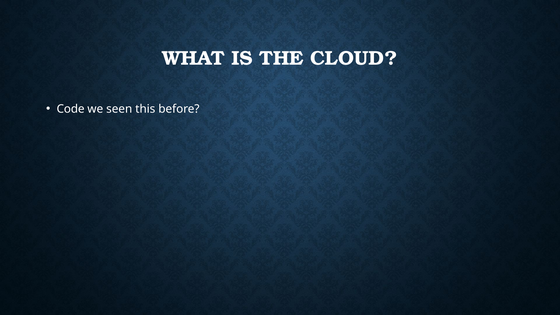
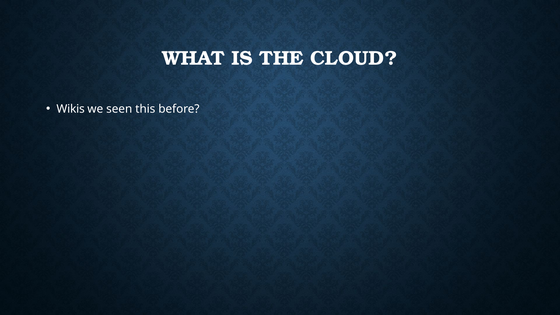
Code: Code -> Wikis (71, 109)
